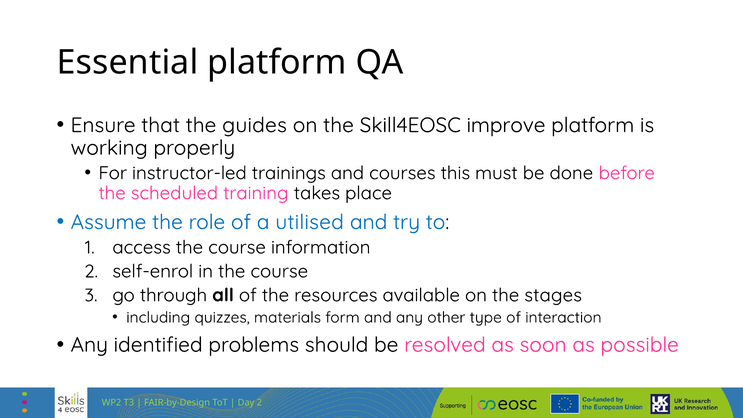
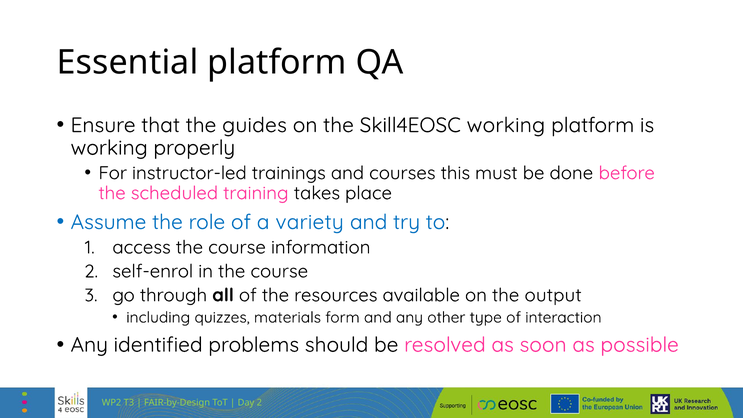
Skill4EOSC improve: improve -> working (506, 125)
utilised: utilised -> variety (310, 222)
stages: stages -> output (553, 295)
